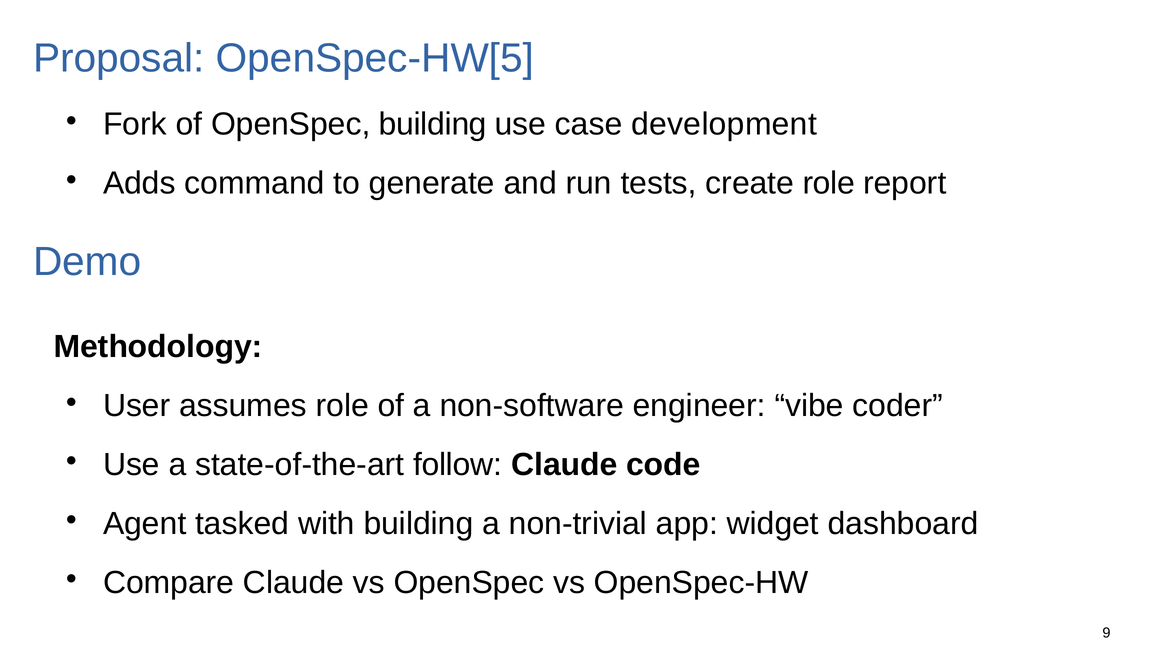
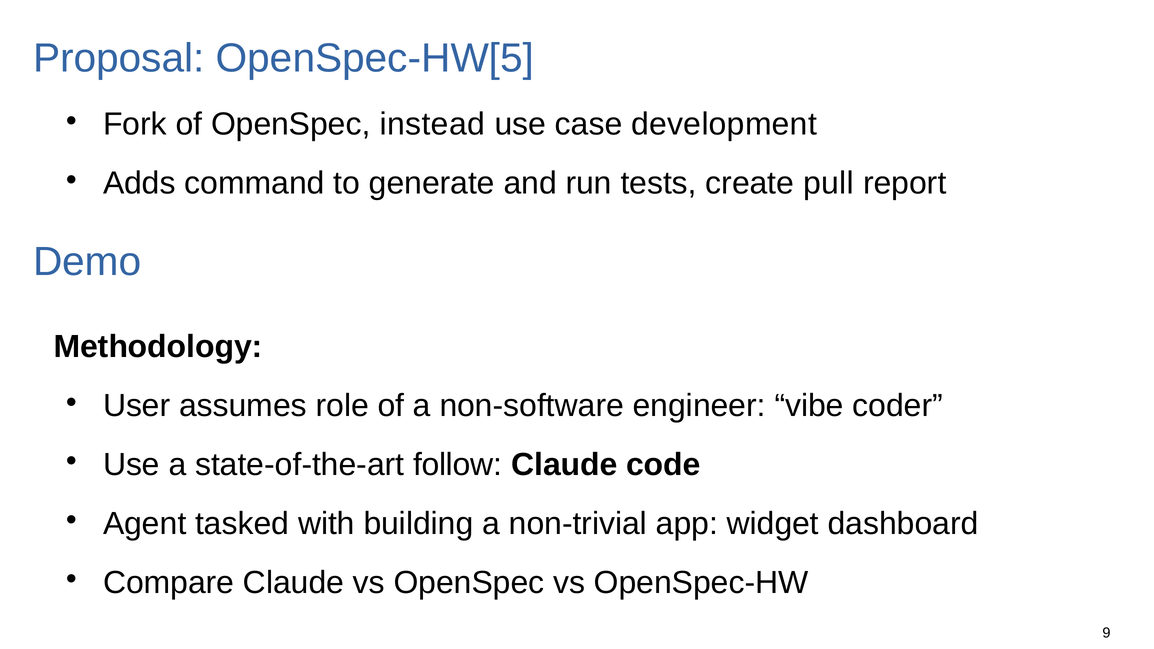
OpenSpec building: building -> instead (432, 124)
create role: role -> pull (828, 183)
